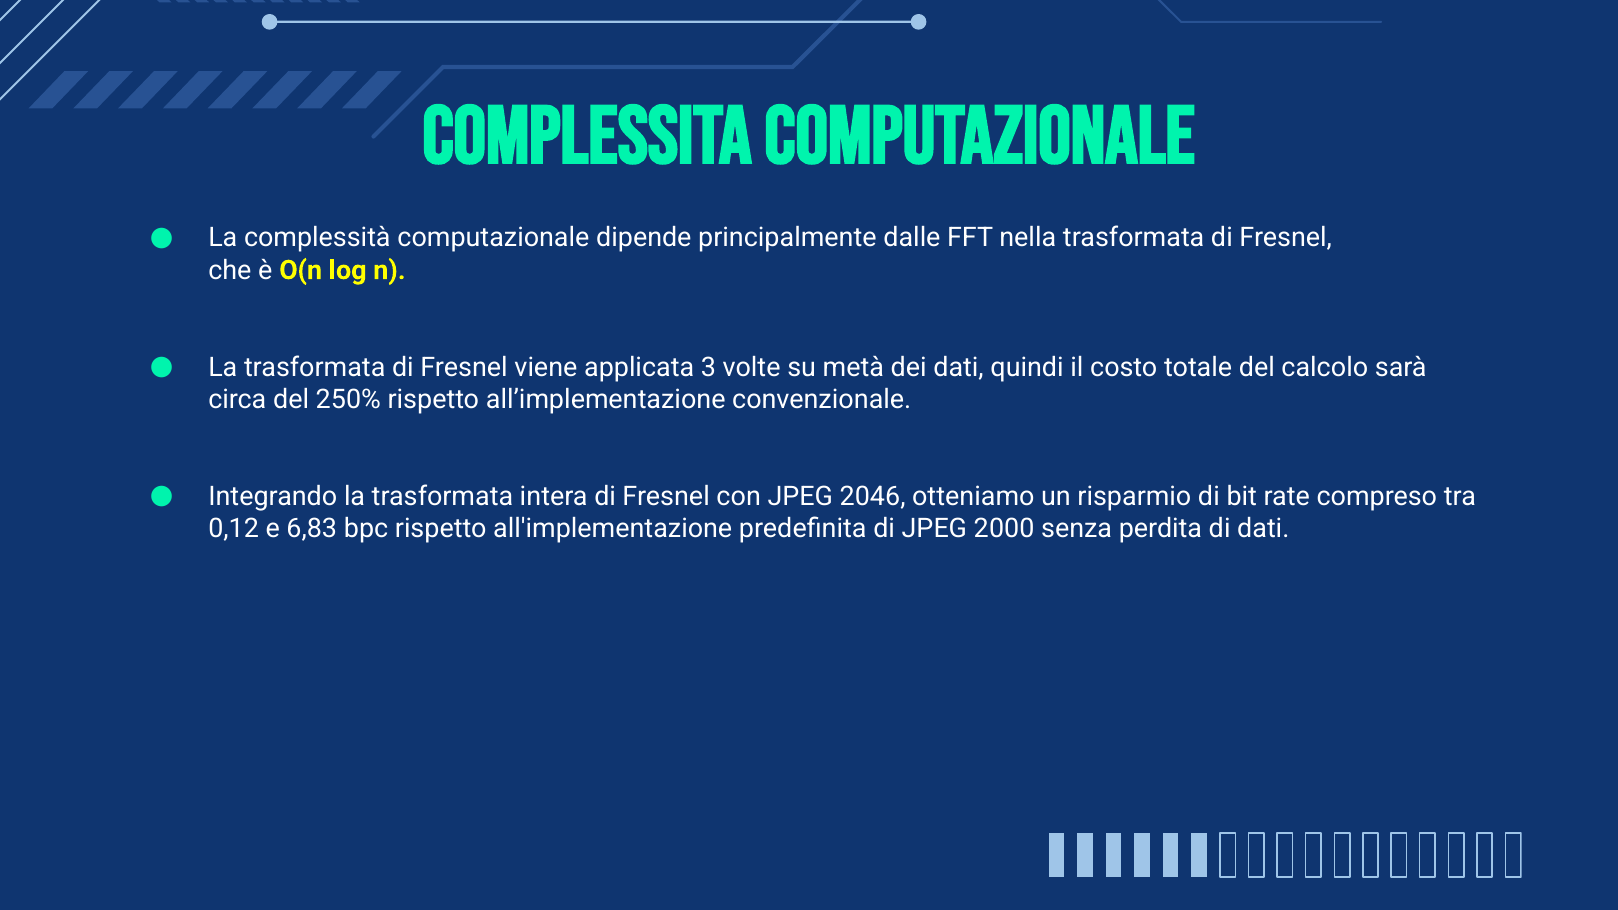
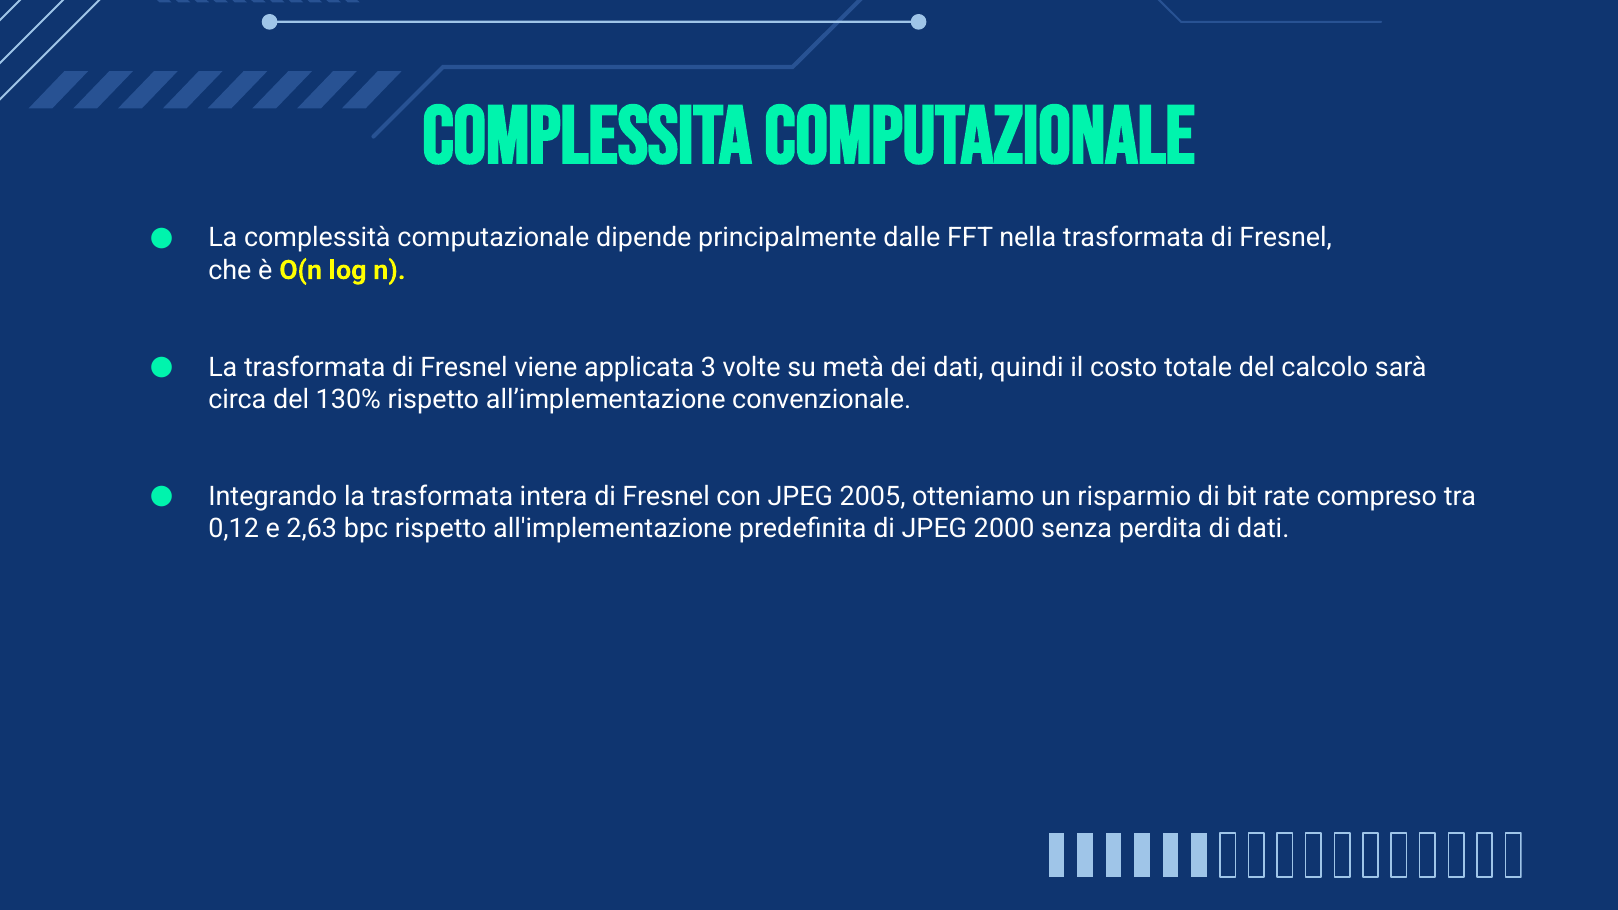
250%: 250% -> 130% (348, 400)
2046: 2046 -> 2005 (873, 497)
6,83: 6,83 -> 2,63 (312, 529)
